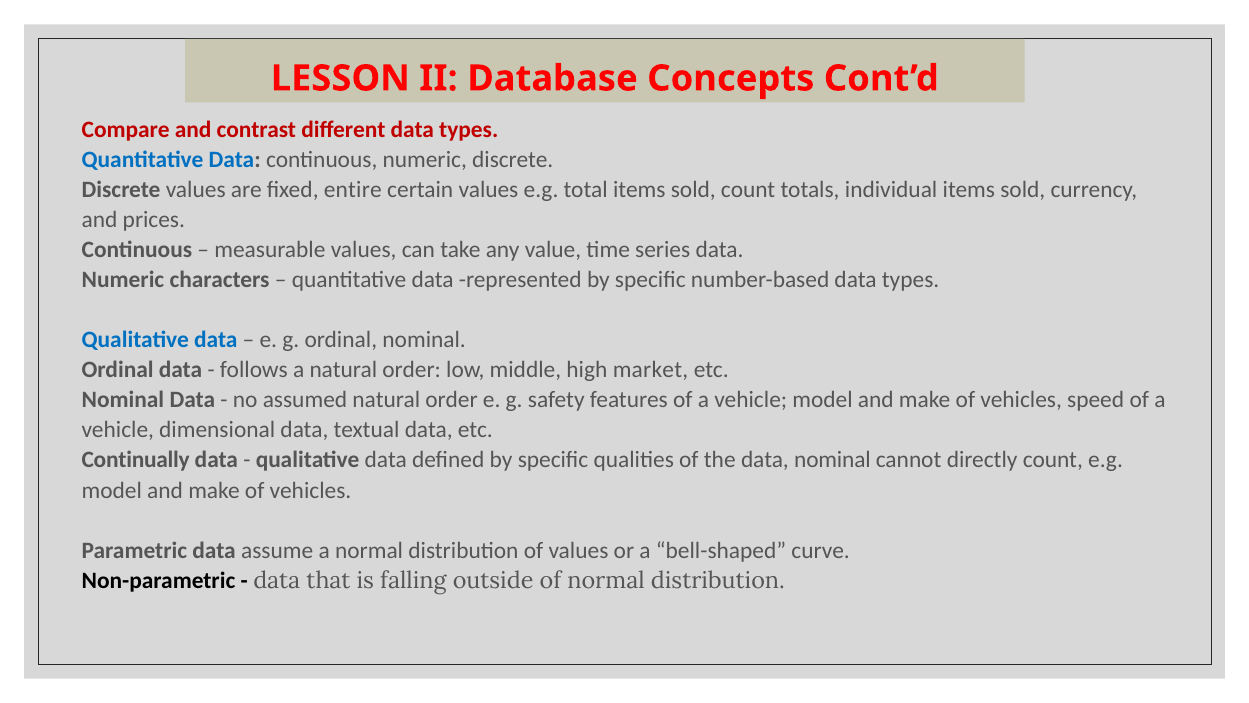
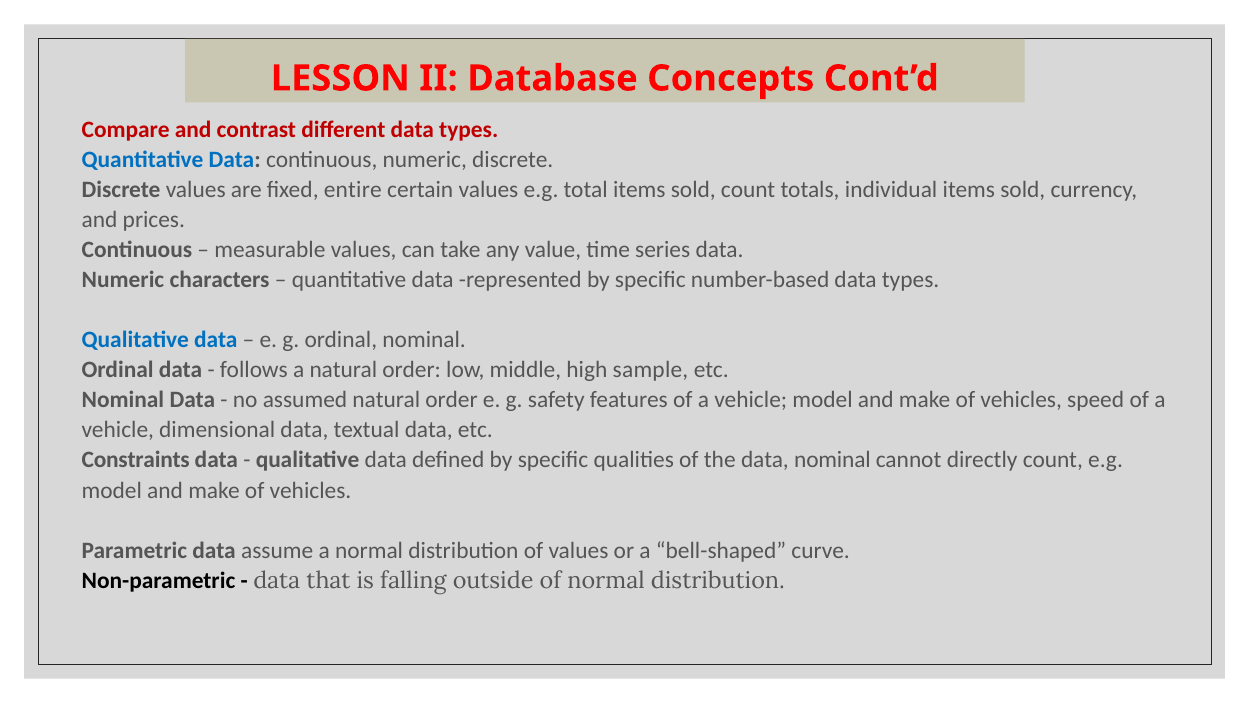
market: market -> sample (651, 370)
Continually: Continually -> Constraints (136, 460)
